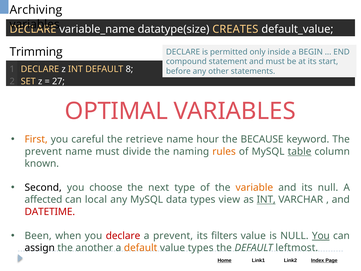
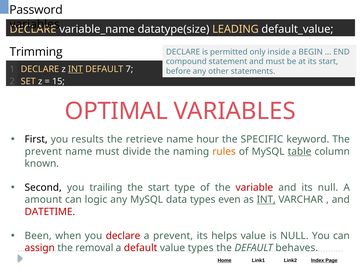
Archiving: Archiving -> Password (36, 10)
CREATES: CREATES -> LEADING (235, 29)
INT underline: none -> present (75, 69)
8: 8 -> 7 (129, 69)
27: 27 -> 15 (58, 81)
First colour: orange -> black (36, 139)
careful: careful -> results (88, 139)
BECAUSE: BECAUSE -> SPECIFIC (262, 139)
choose: choose -> trailing (106, 187)
the next: next -> start (159, 187)
variable colour: orange -> red (254, 187)
affected: affected -> amount (43, 199)
local: local -> logic (96, 199)
view: view -> even (229, 199)
filters: filters -> helps (224, 236)
You underline: present -> none (321, 236)
assign colour: black -> red (40, 248)
another: another -> removal (94, 248)
default colour: orange -> red (141, 248)
leftmost: leftmost -> behaves (297, 248)
